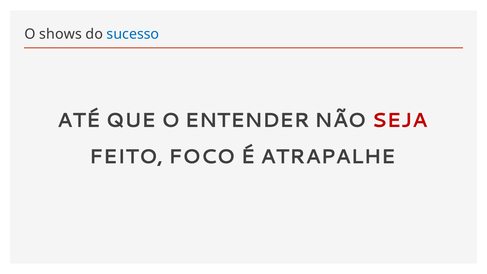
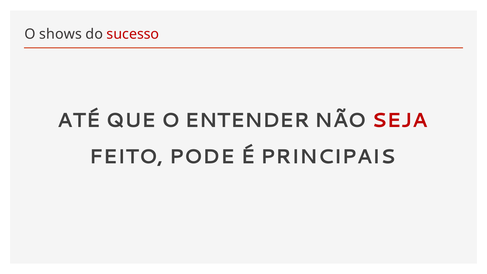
sucesso colour: blue -> red (133, 34)
FOCO: FOCO -> PODE (202, 157)
ATRAPALHE: ATRAPALHE -> PRINCIPAIS (328, 157)
